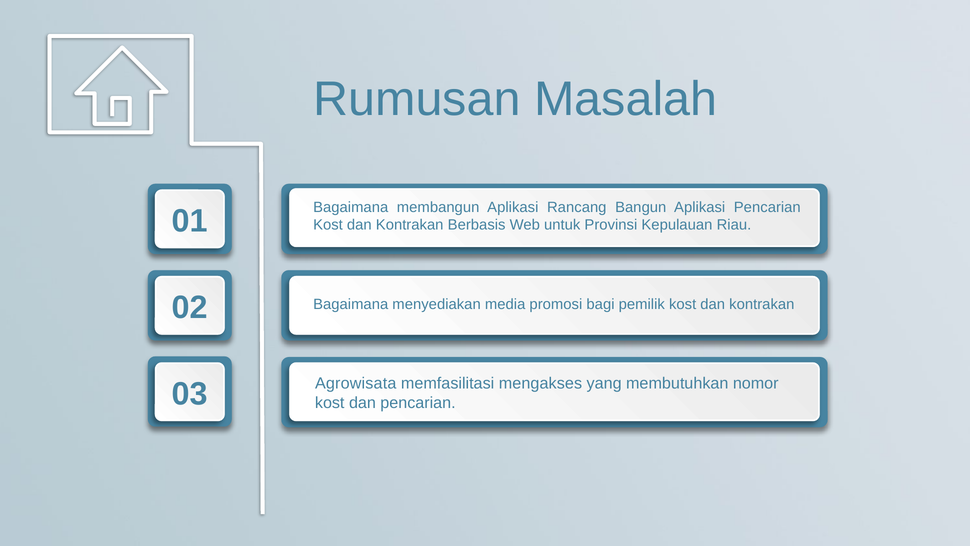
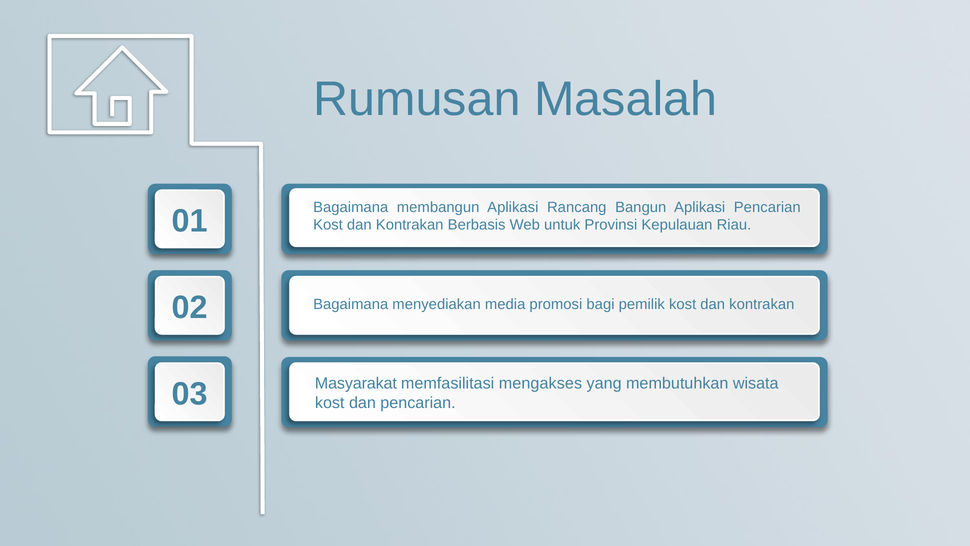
Agrowisata: Agrowisata -> Masyarakat (356, 383)
nomor: nomor -> wisata (756, 383)
